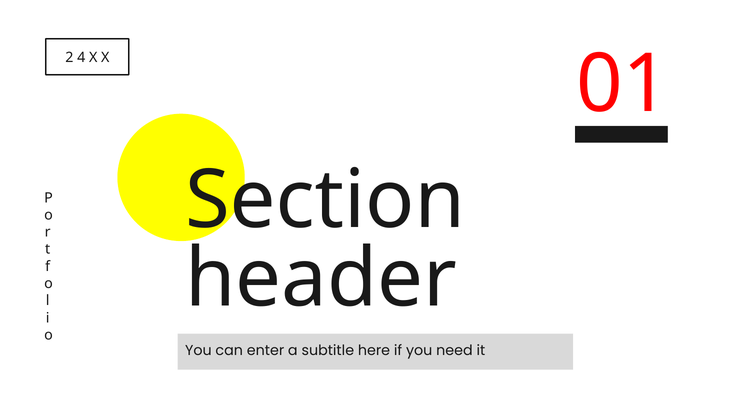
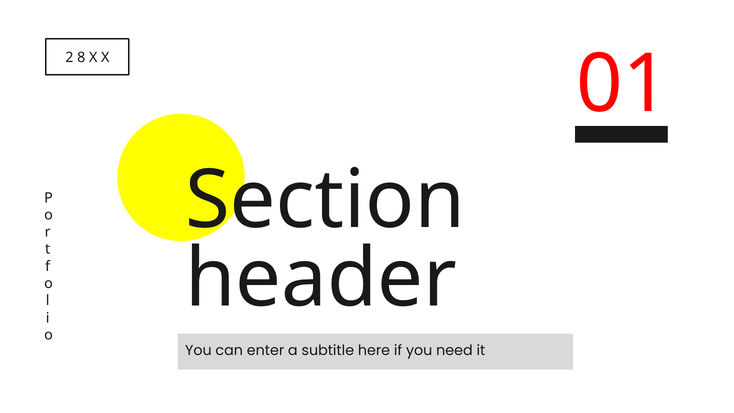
4: 4 -> 8 (81, 58)
